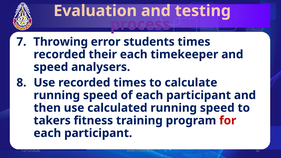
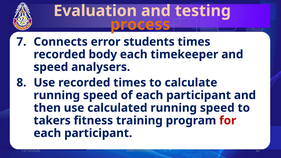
process colour: purple -> orange (140, 24)
Throwing: Throwing -> Connects (61, 42)
their: their -> body (103, 54)
